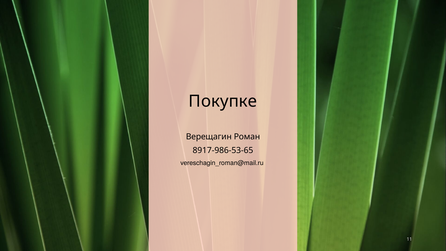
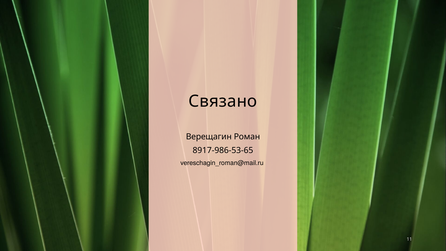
Покупке: Покупке -> Связано (223, 101)
